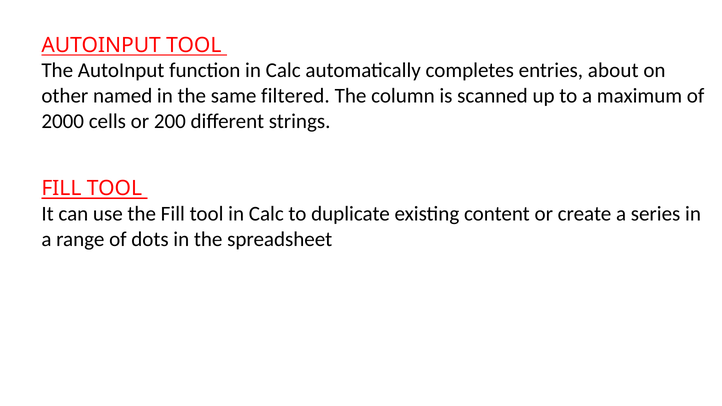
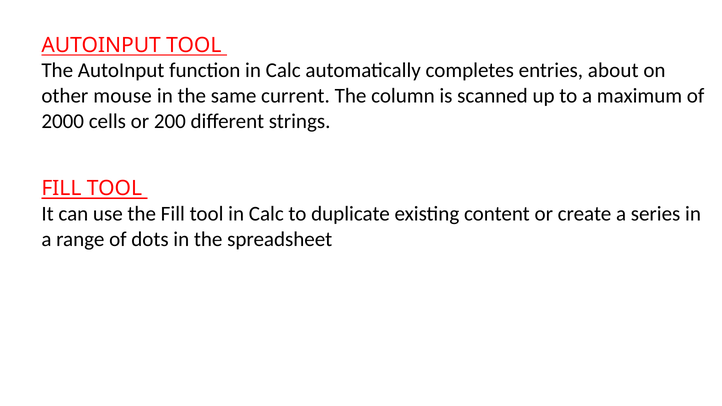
named: named -> mouse (123, 96)
filtered: filtered -> current (295, 96)
